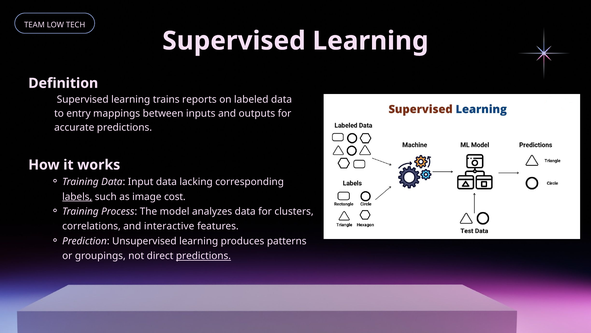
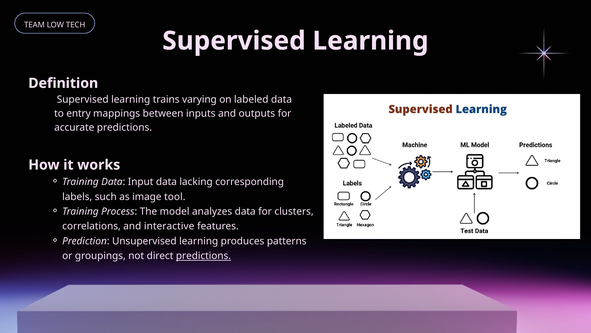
reports: reports -> varying (199, 99)
labels underline: present -> none (77, 196)
cost: cost -> tool (175, 196)
